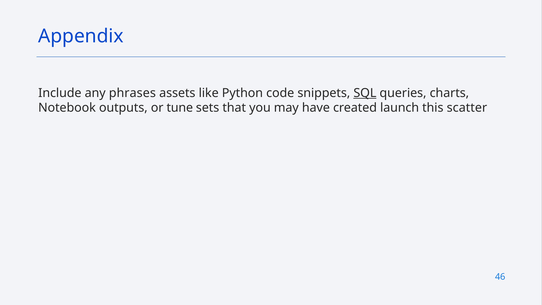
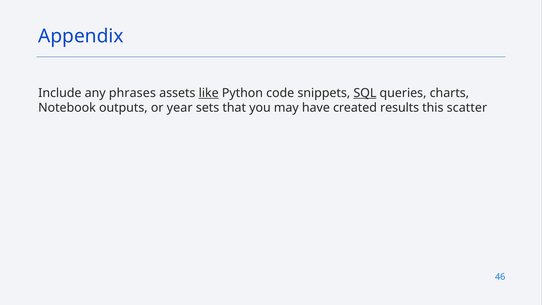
like underline: none -> present (209, 93)
tune: tune -> year (180, 108)
launch: launch -> results (400, 108)
